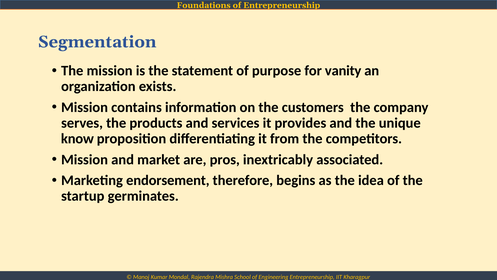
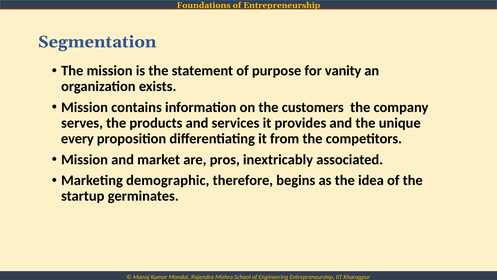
know: know -> every (77, 139)
endorsement: endorsement -> demographic (168, 180)
